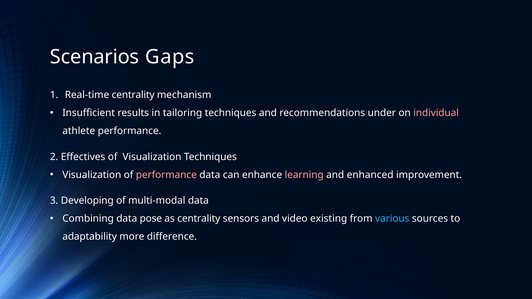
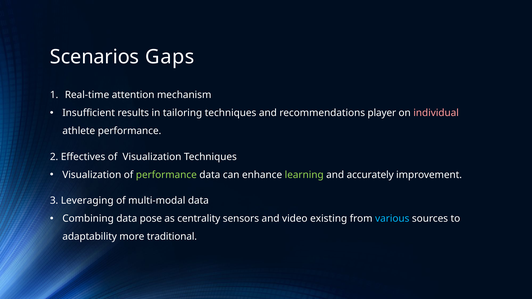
Real-time centrality: centrality -> attention (133, 95)
under: under -> player (382, 113)
performance colour: pink -> light green (166, 175)
learning colour: pink -> light green (304, 175)
enhanced: enhanced -> accurately (370, 175)
Developing: Developing -> Leveraging (87, 201)
difference: difference -> traditional (172, 237)
